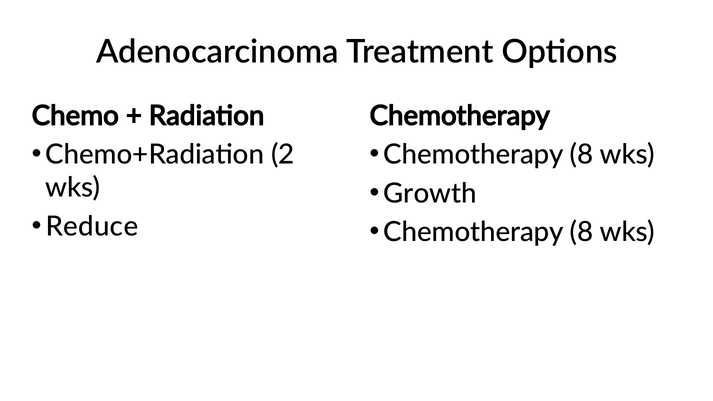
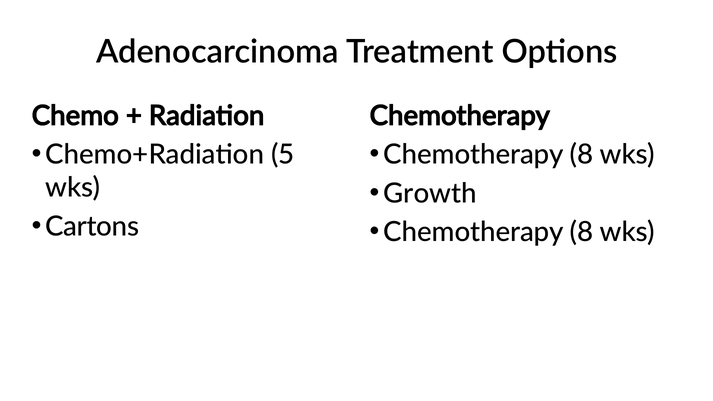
2: 2 -> 5 (283, 155)
Reduce: Reduce -> Cartons (92, 227)
